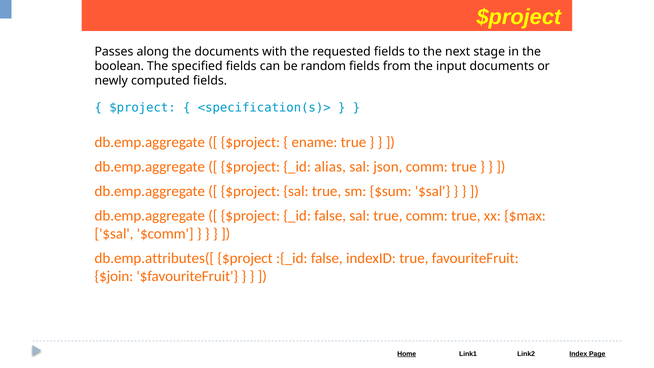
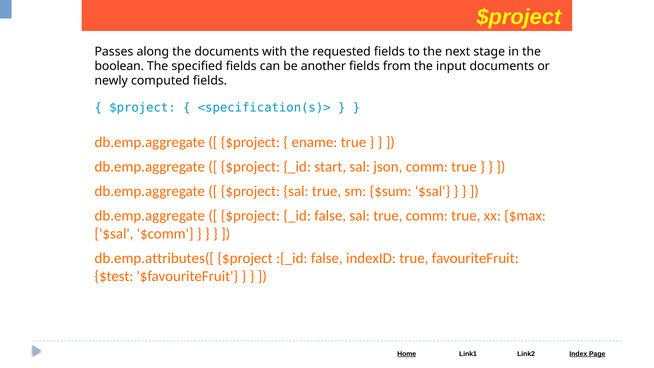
random: random -> another (323, 66)
alias: alias -> start (330, 167)
$join: $join -> $test (114, 276)
